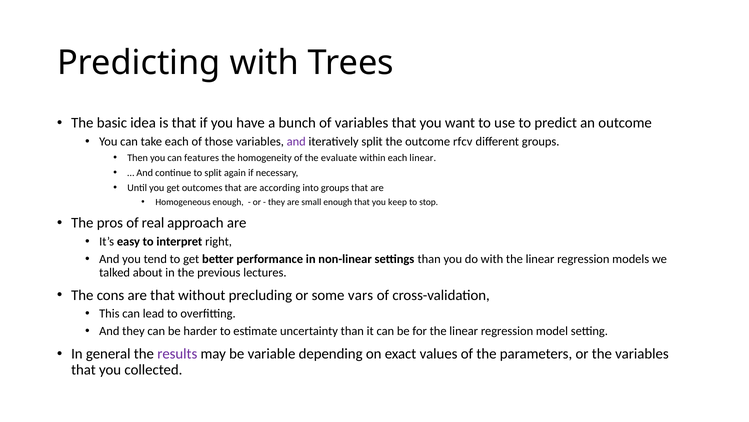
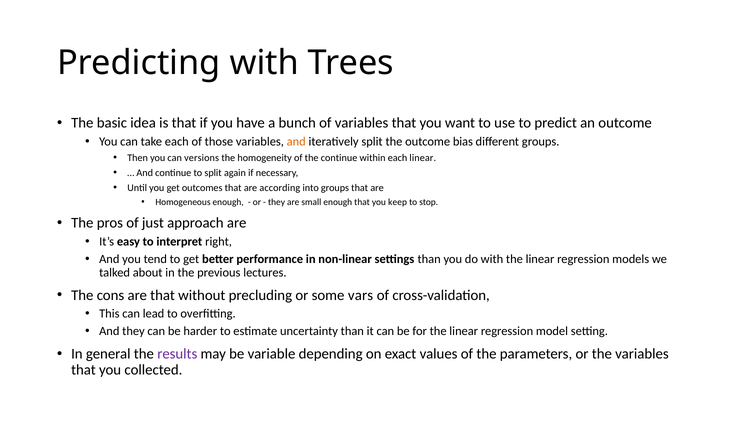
and colour: purple -> orange (296, 142)
rfcv: rfcv -> bias (463, 142)
features: features -> versions (202, 158)
the evaluate: evaluate -> continue (339, 158)
real: real -> just (153, 223)
